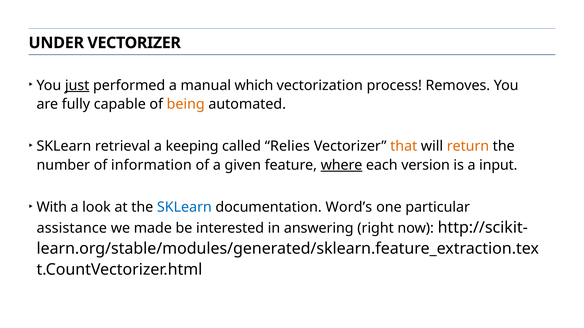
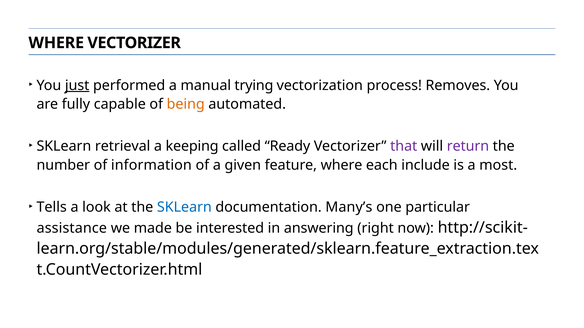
UNDER: UNDER -> WHERE (56, 43)
which: which -> trying (254, 85)
Relies: Relies -> Ready (287, 146)
that colour: orange -> purple (404, 146)
return colour: orange -> purple (468, 146)
where underline: present -> none (342, 165)
version: version -> include (426, 165)
input: input -> most (498, 165)
With: With -> Tells (52, 207)
Word’s: Word’s -> Many’s (349, 207)
